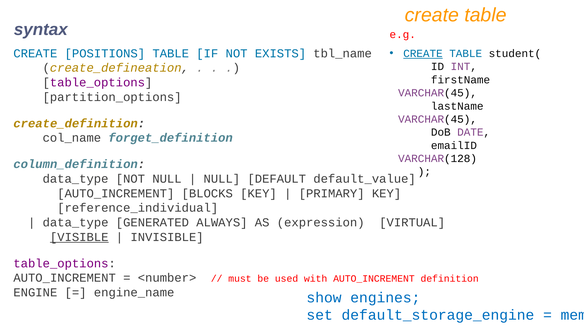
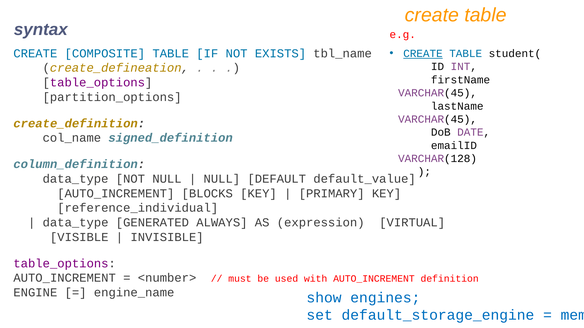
POSITIONS: POSITIONS -> COMPOSITE (105, 53)
forget_definition: forget_definition -> signed_definition (171, 138)
VISIBLE underline: present -> none (79, 237)
